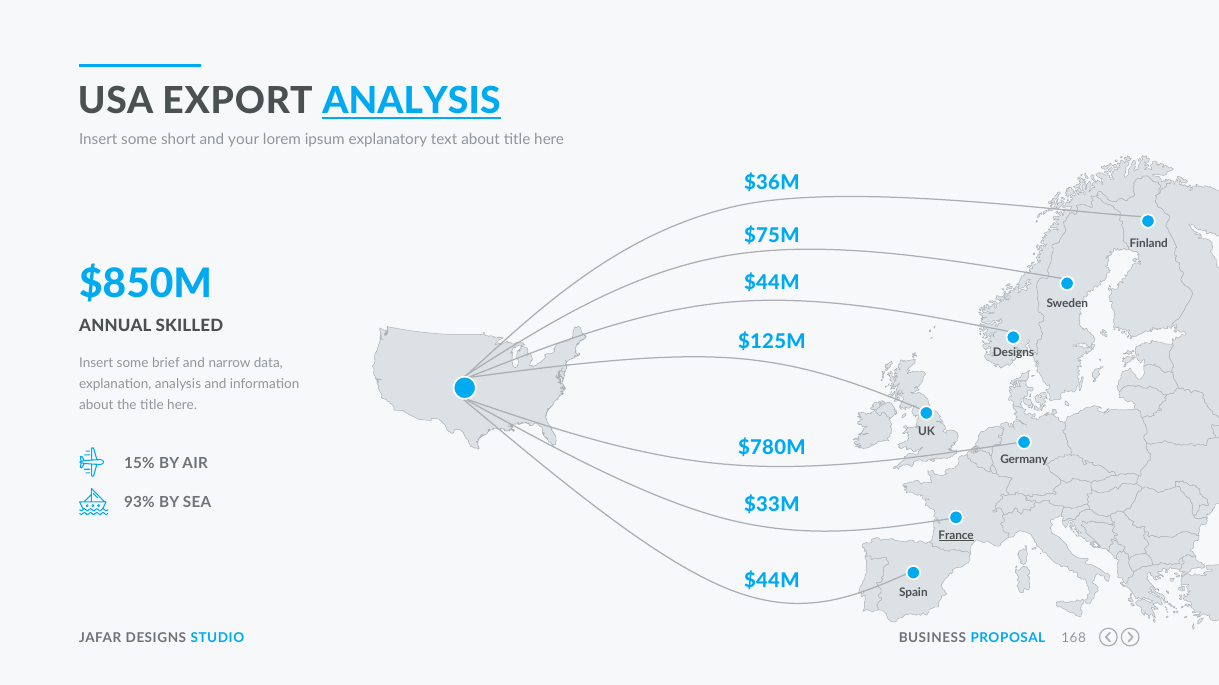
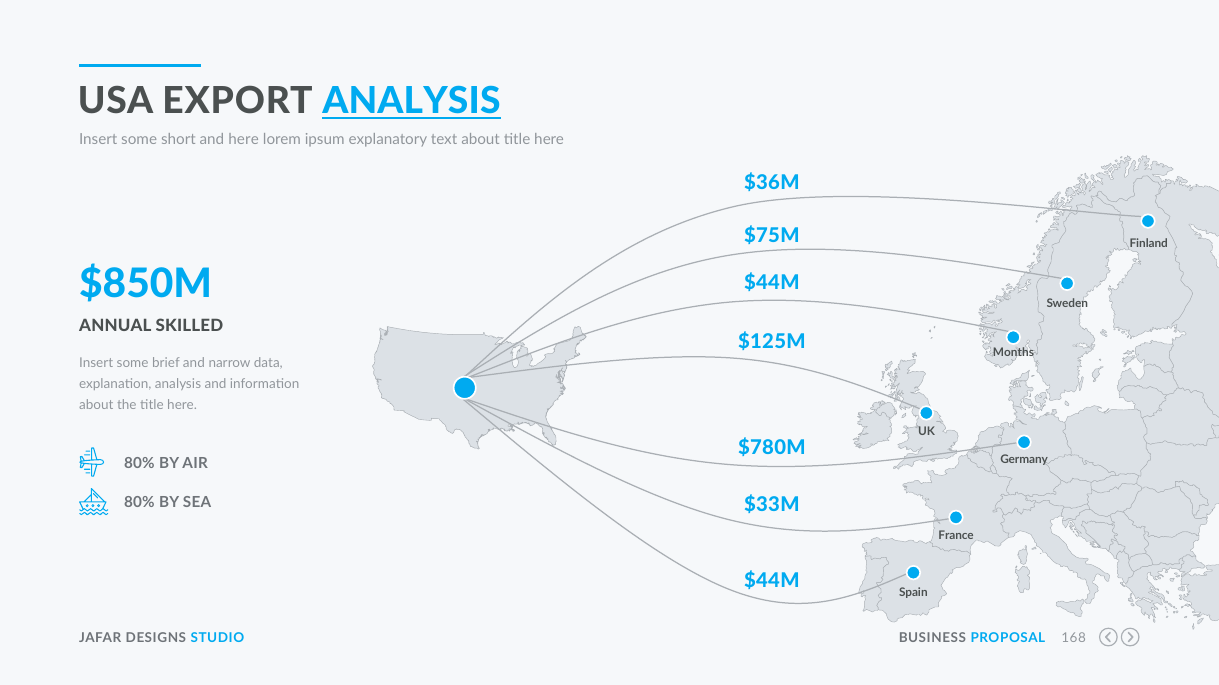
and your: your -> here (244, 140)
Designs: Designs -> Months (1013, 353)
15%: 15% -> 80% (139, 464)
93%: 93% -> 80% (139, 503)
France underline: present -> none (956, 536)
